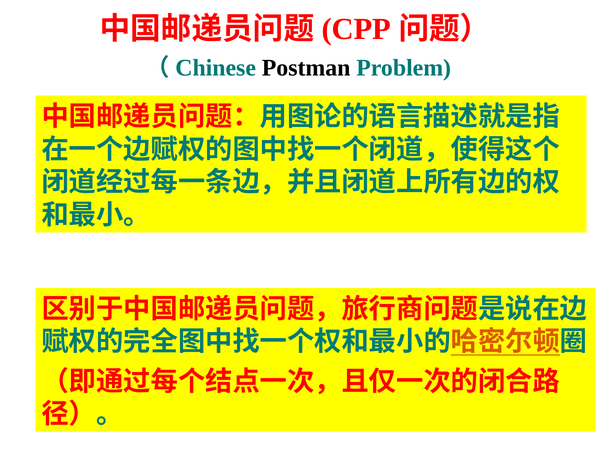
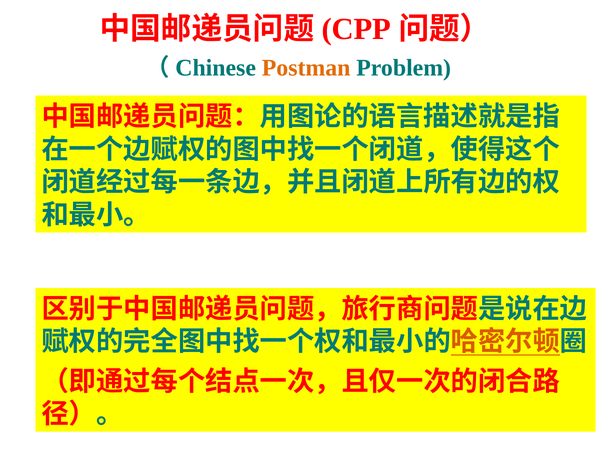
Postman colour: black -> orange (306, 68)
